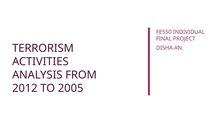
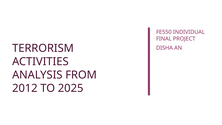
2005: 2005 -> 2025 (71, 88)
